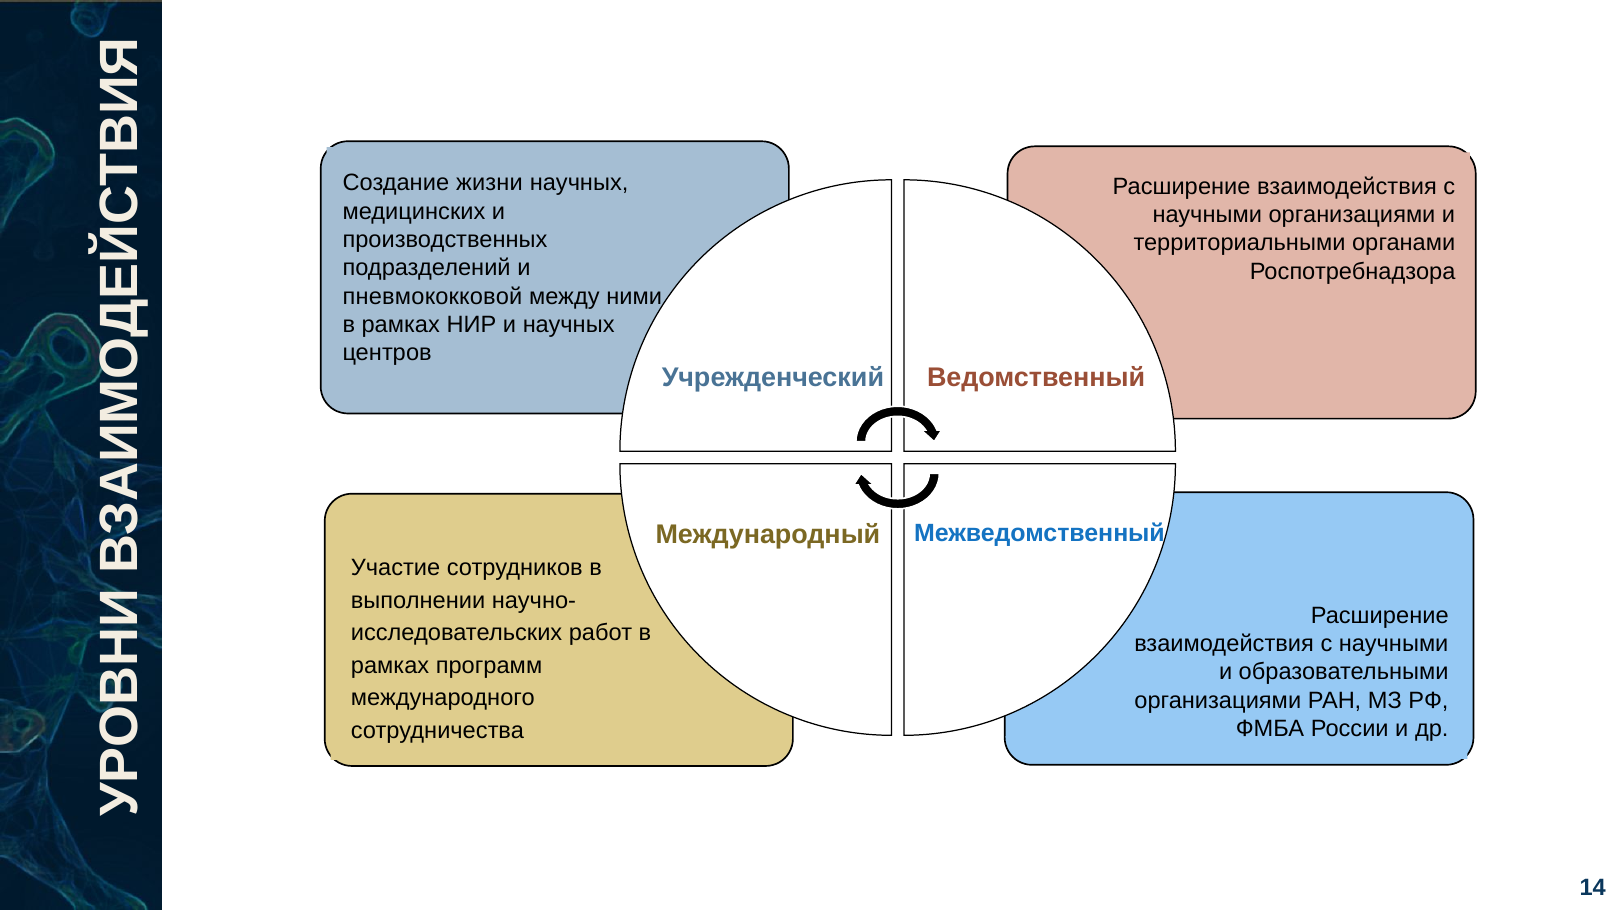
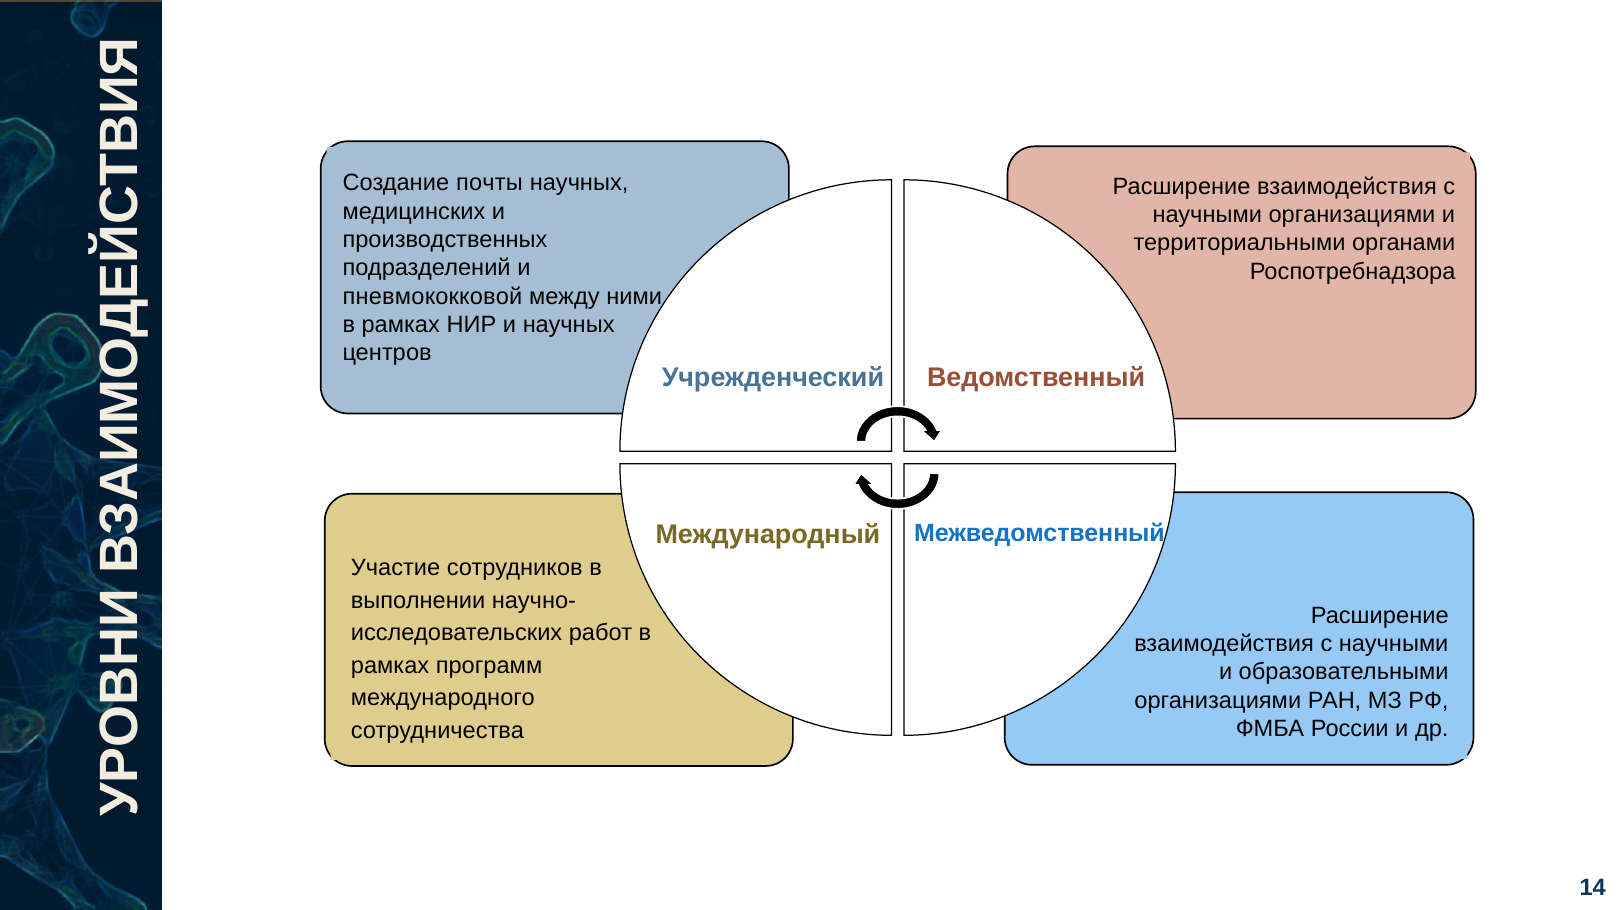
жизни: жизни -> почты (489, 183)
